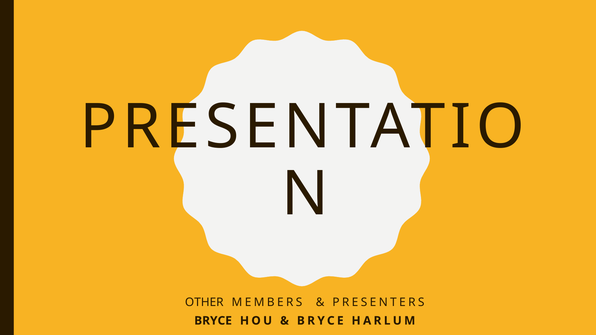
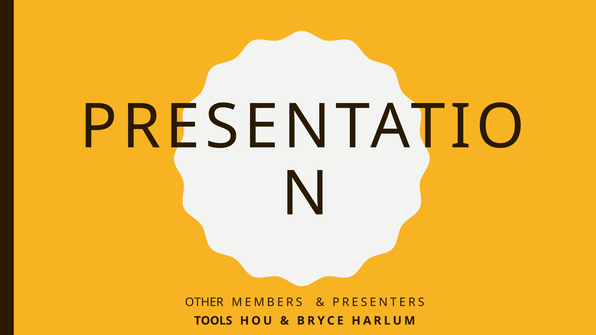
BRYCE: BRYCE -> TOOLS (213, 321)
